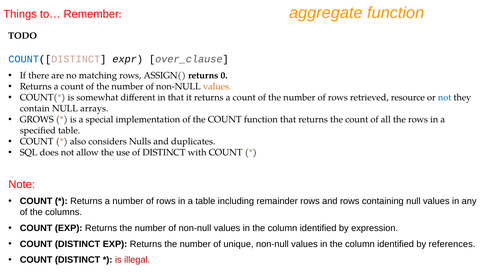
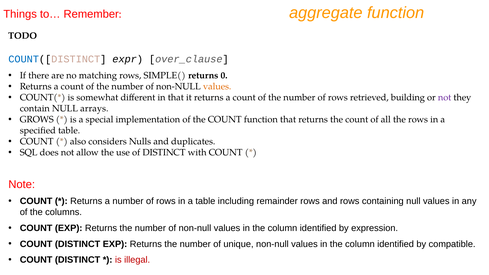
ASSIGN(: ASSIGN( -> SIMPLE( (165, 76)
resource: resource -> building (408, 98)
not colour: blue -> purple (445, 98)
references: references -> compatible (452, 244)
